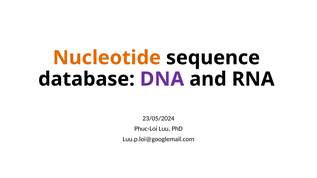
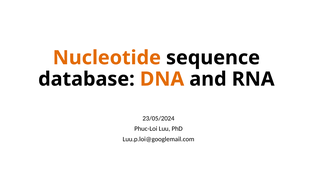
DNA colour: purple -> orange (162, 79)
